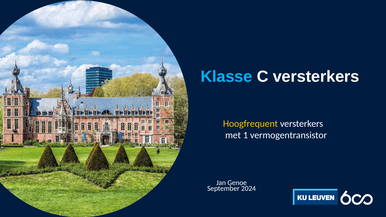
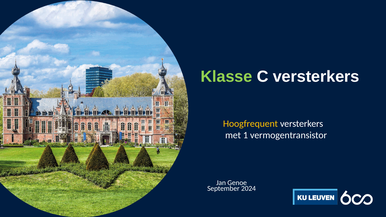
Klasse colour: light blue -> light green (226, 77)
